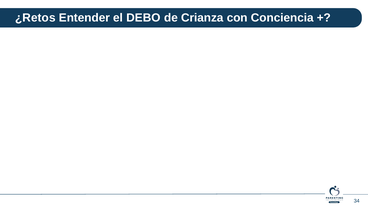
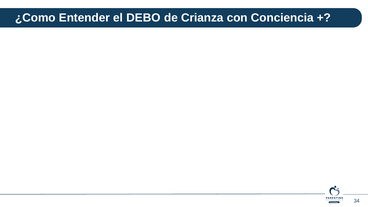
¿Retos: ¿Retos -> ¿Como (35, 18)
